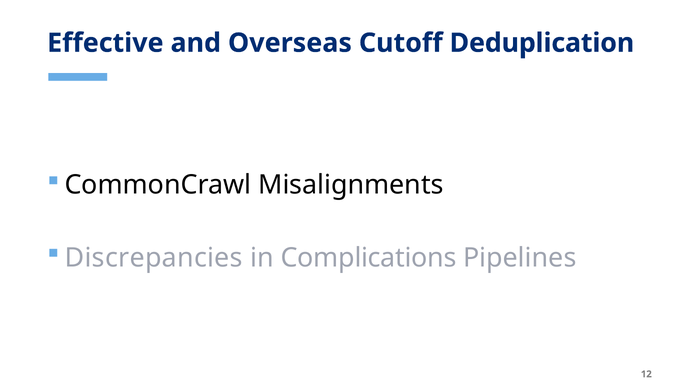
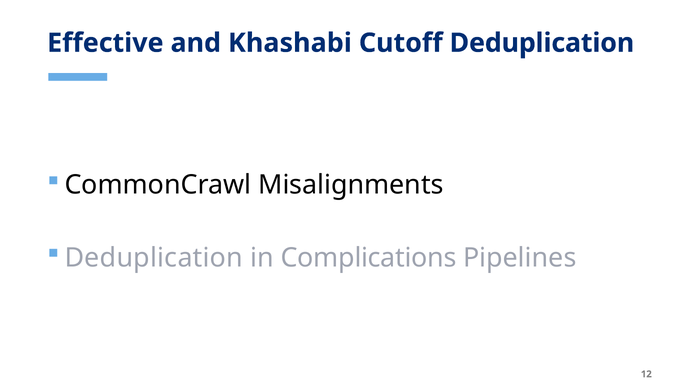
Overseas: Overseas -> Khashabi (290, 43)
Discrepancies: Discrepancies -> Deduplication (154, 257)
